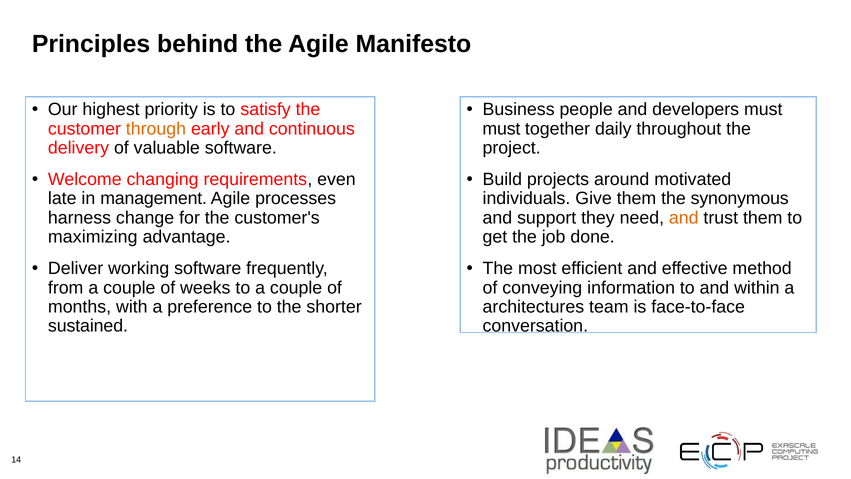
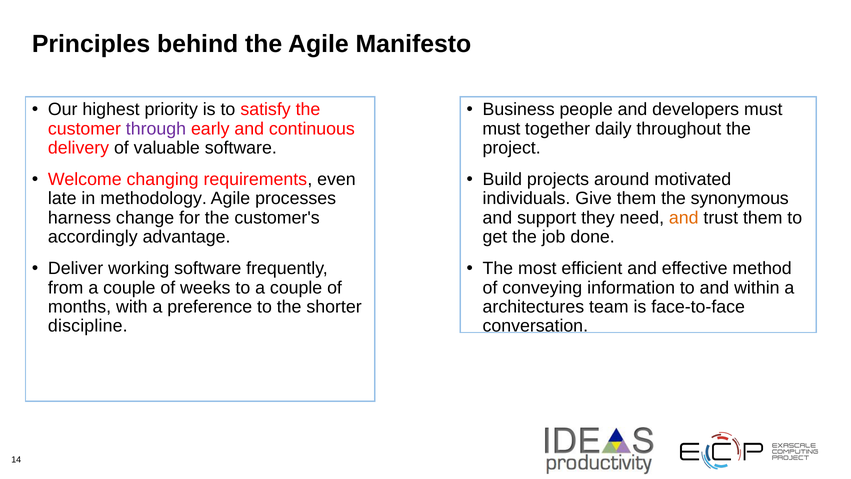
through colour: orange -> purple (156, 129)
management: management -> methodology (154, 199)
maximizing: maximizing -> accordingly (93, 237)
sustained: sustained -> discipline (88, 326)
